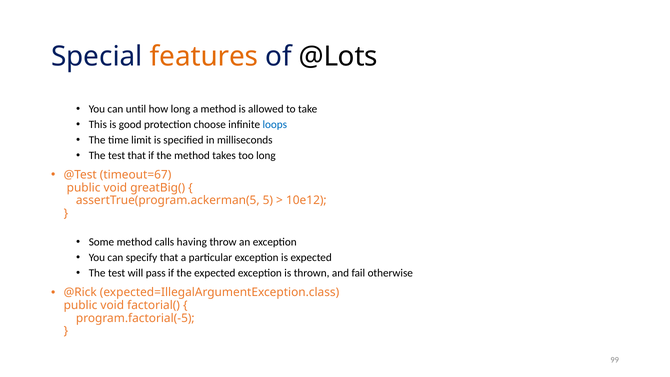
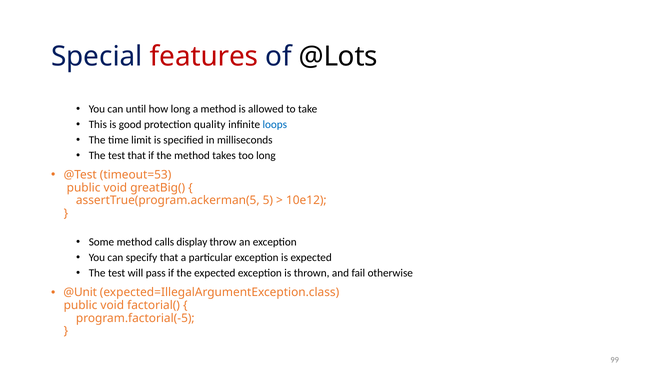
features colour: orange -> red (204, 56)
choose: choose -> quality (210, 124)
timeout=67: timeout=67 -> timeout=53 (136, 175)
having: having -> display (192, 242)
@Rick: @Rick -> @Unit (80, 292)
